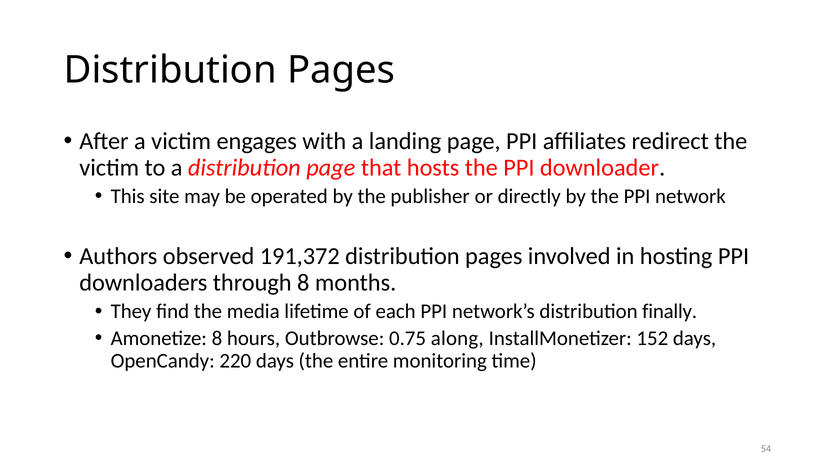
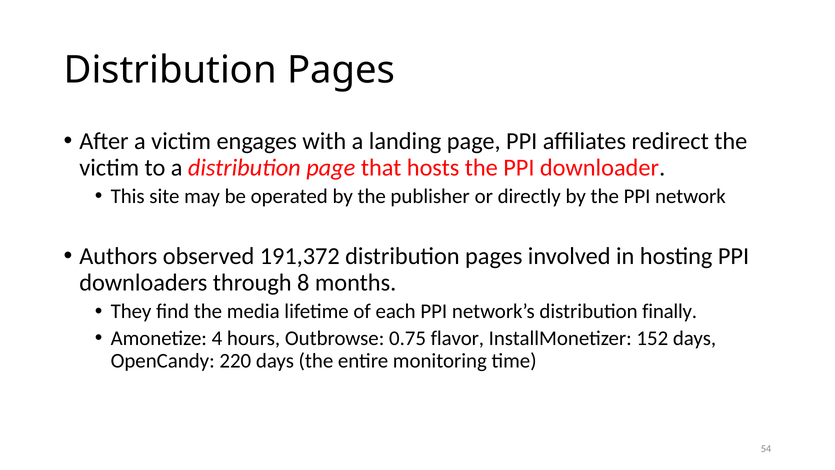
Amonetize 8: 8 -> 4 (217, 338)
along: along -> flavor (457, 338)
